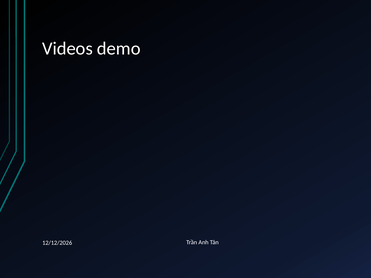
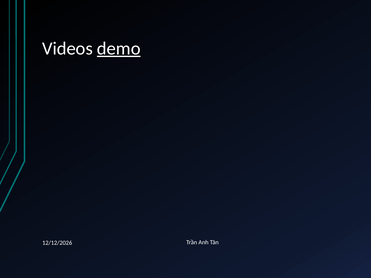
demo underline: none -> present (119, 48)
